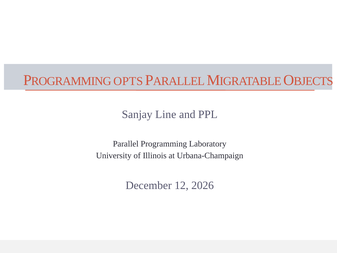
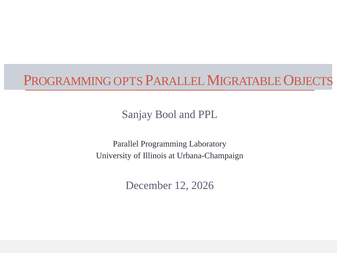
Line: Line -> Bool (166, 114)
